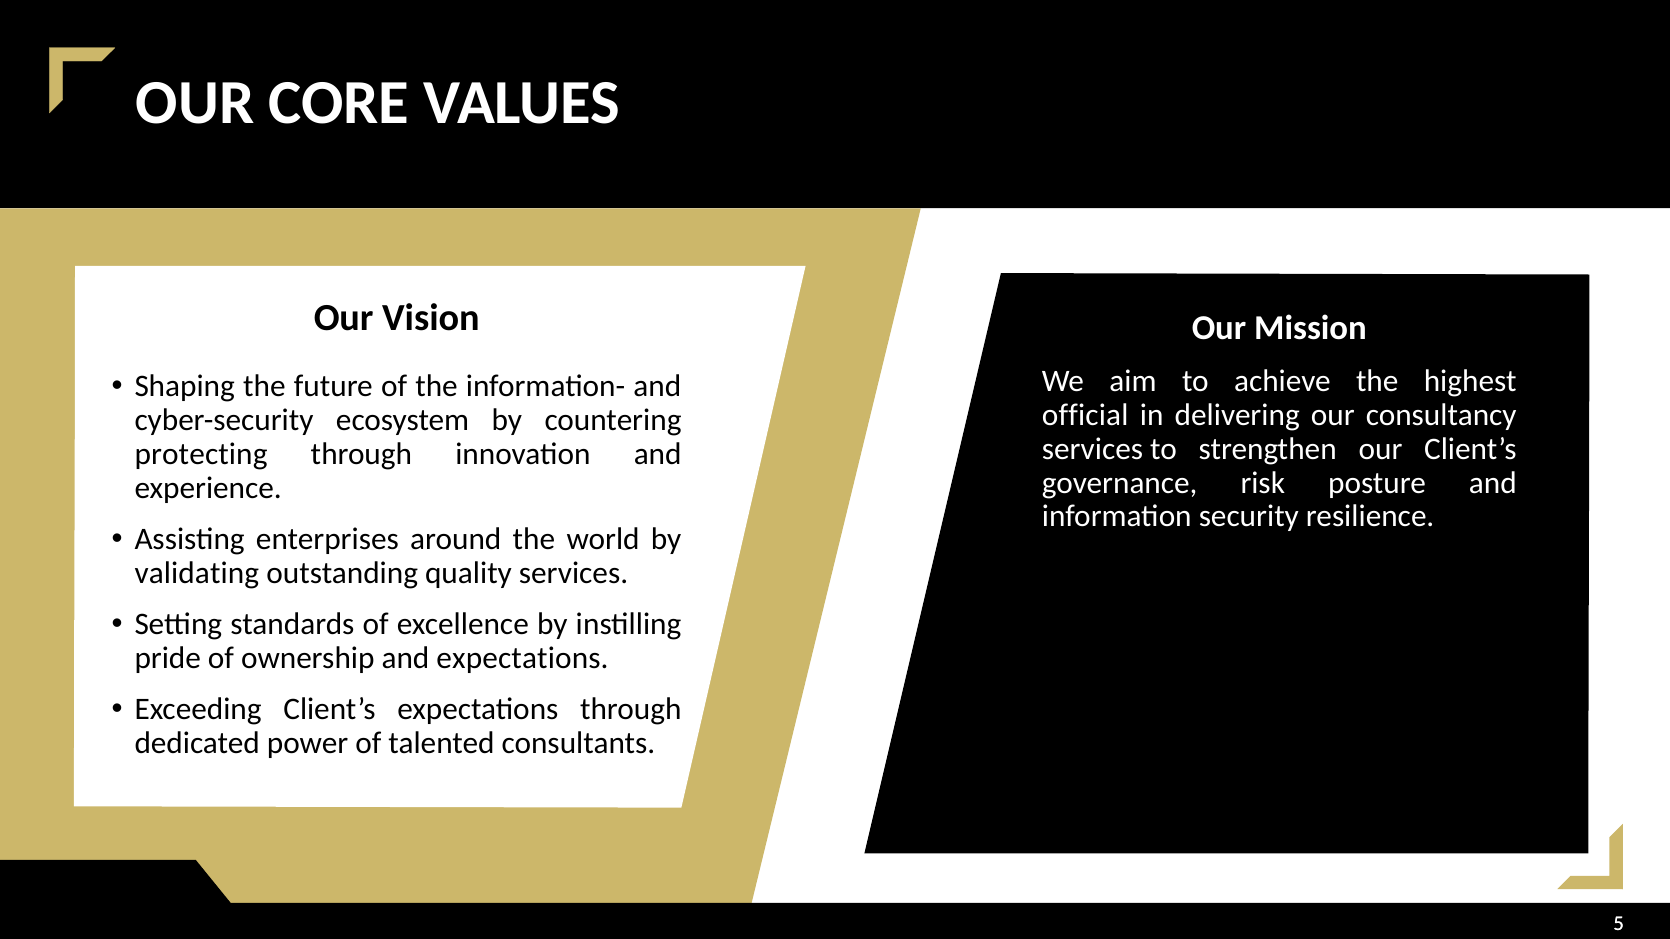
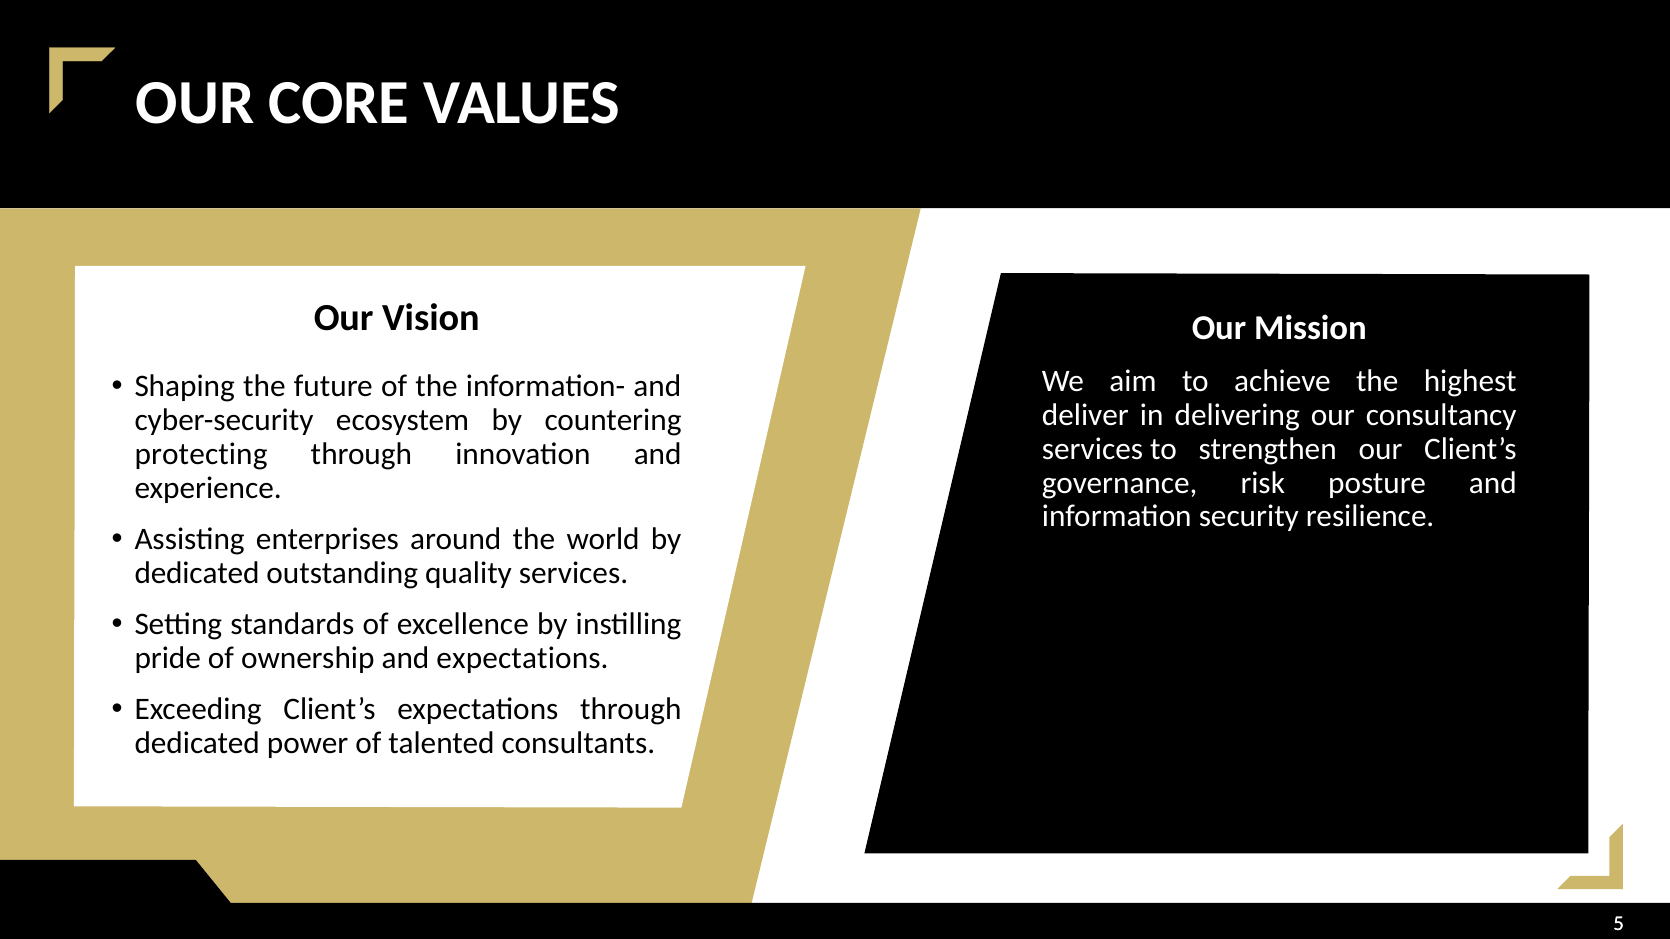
official: official -> deliver (1085, 415)
validating: validating -> dedicated (197, 573)
